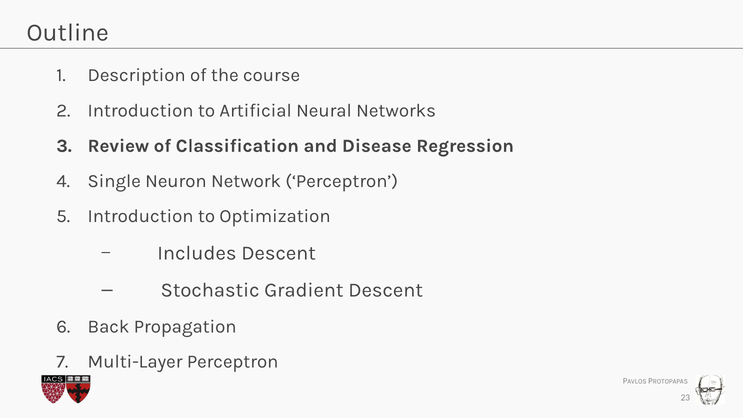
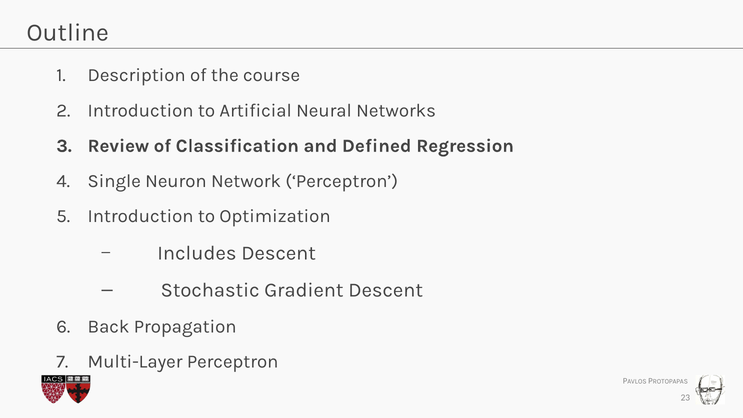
Disease: Disease -> Defined (377, 146)
